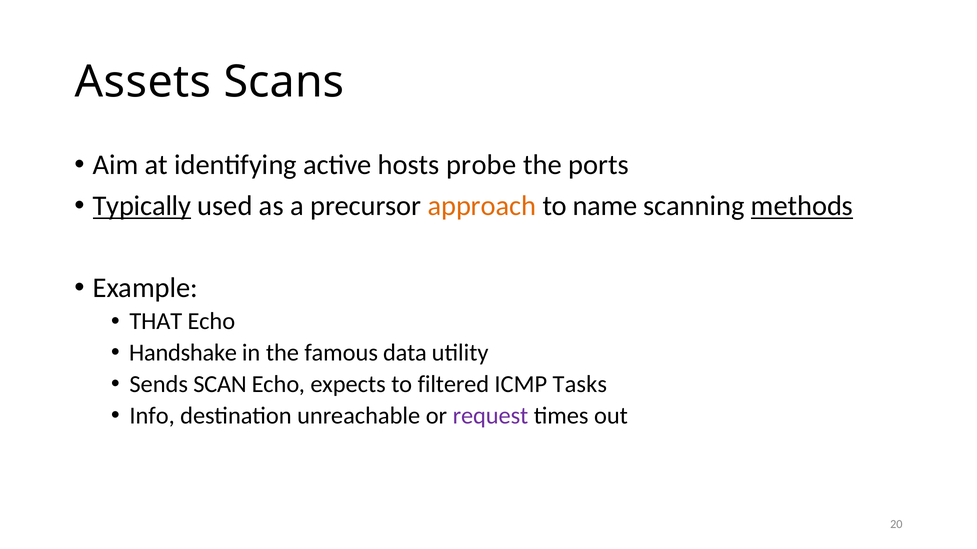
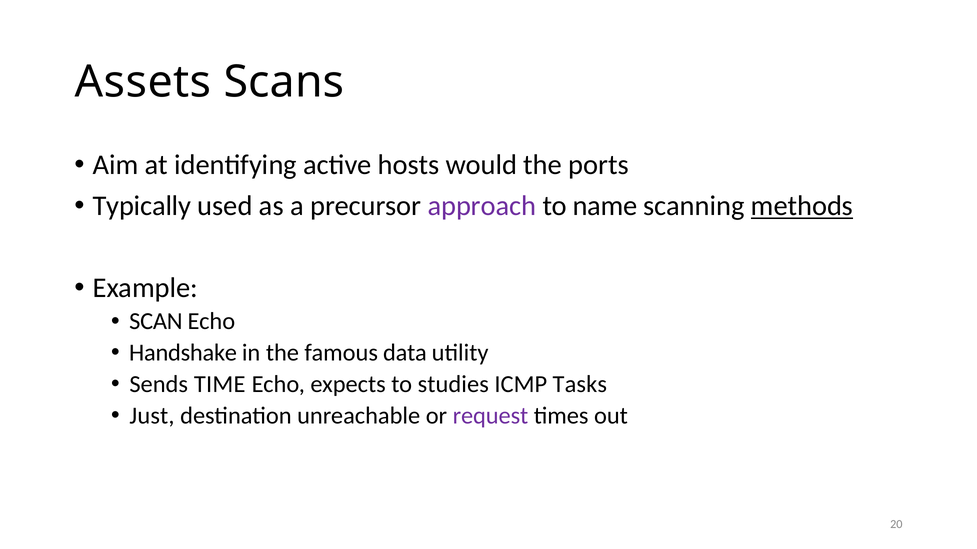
probe: probe -> would (481, 165)
Typically underline: present -> none (142, 206)
approach colour: orange -> purple (482, 206)
THAT: THAT -> SCAN (156, 322)
SCAN: SCAN -> TIME (220, 385)
filtered: filtered -> studies (453, 385)
Info: Info -> Just (152, 416)
